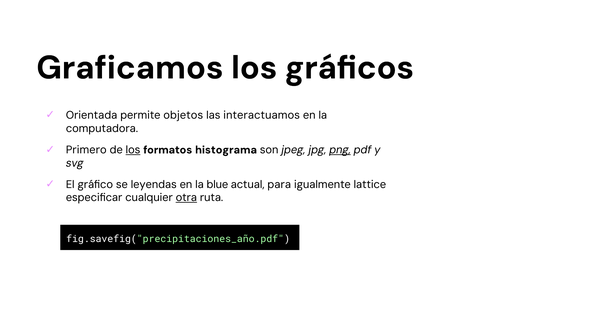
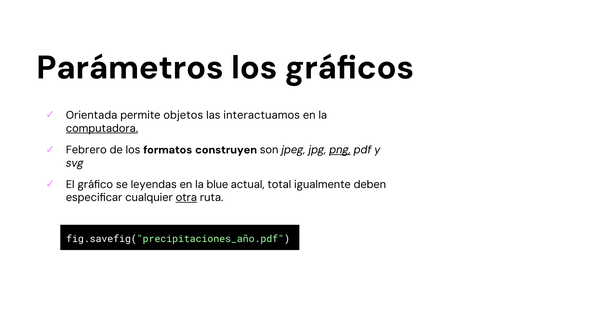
Graficamos: Graficamos -> Parámetros (130, 68)
computadora underline: none -> present (102, 129)
Primero: Primero -> Febrero (86, 150)
los underline: present -> none (133, 150)
histograma: histograma -> construyen (226, 150)
para: para -> total (279, 185)
lattice: lattice -> deben (370, 185)
